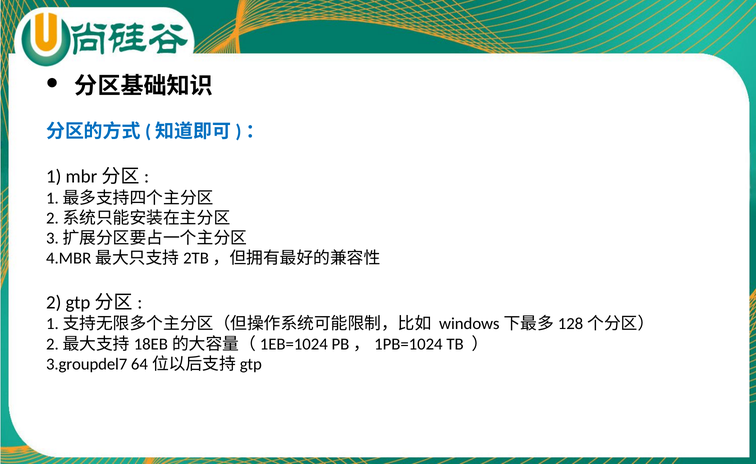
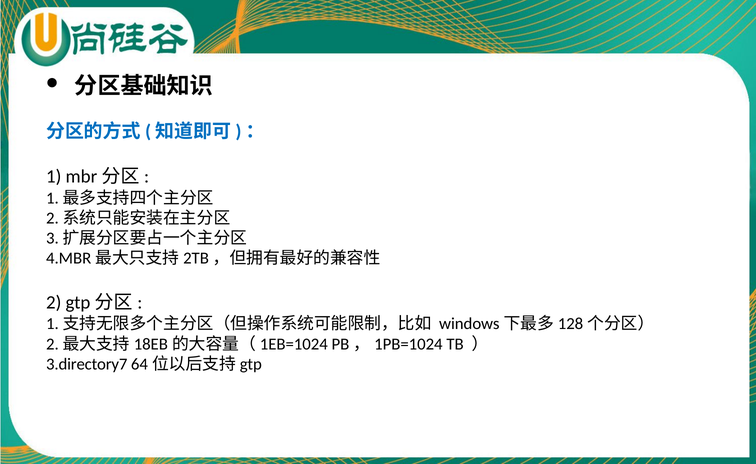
3.groupdel7: 3.groupdel7 -> 3.directory7 (87, 364)
